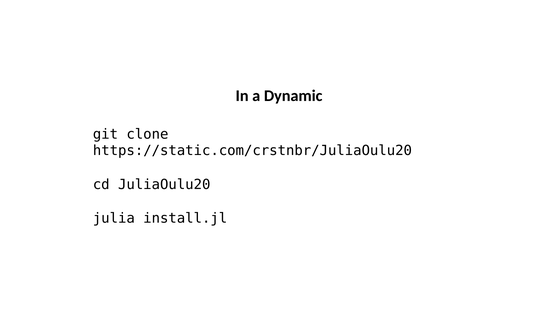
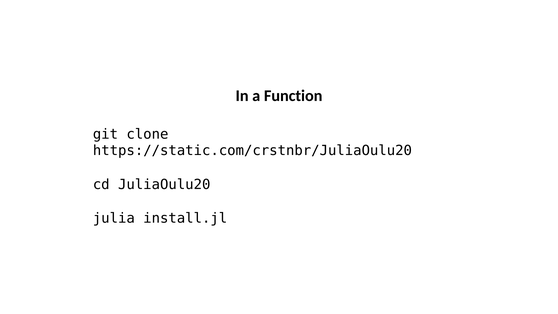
Dynamic: Dynamic -> Function (293, 96)
